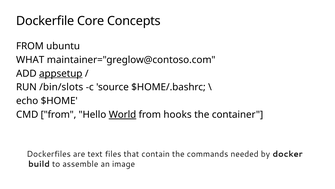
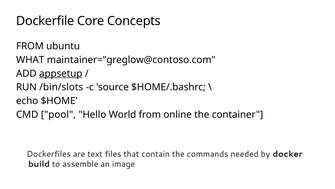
CMD from: from -> pool (58, 114)
World underline: present -> none (122, 114)
hooks: hooks -> online (178, 114)
